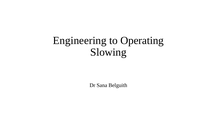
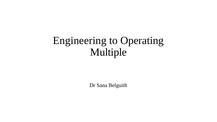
Slowing: Slowing -> Multiple (108, 52)
